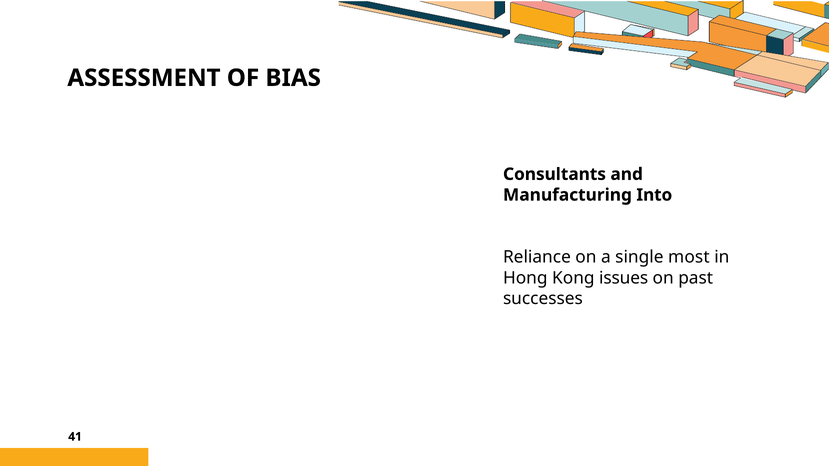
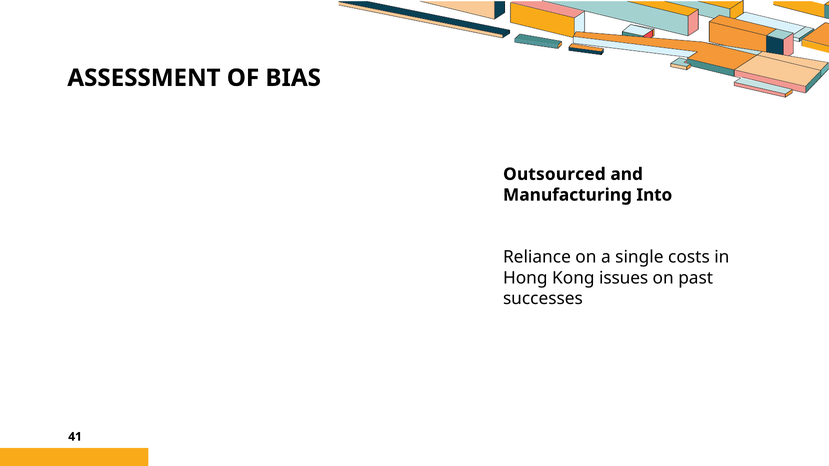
Consultants: Consultants -> Outsourced (554, 174)
most: most -> costs (689, 257)
